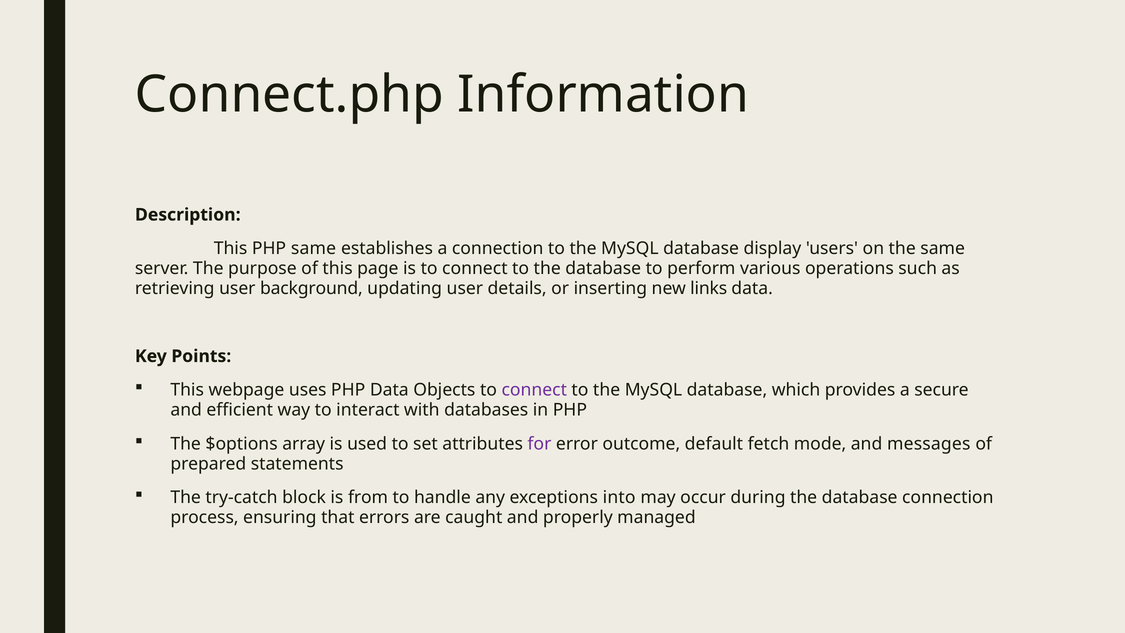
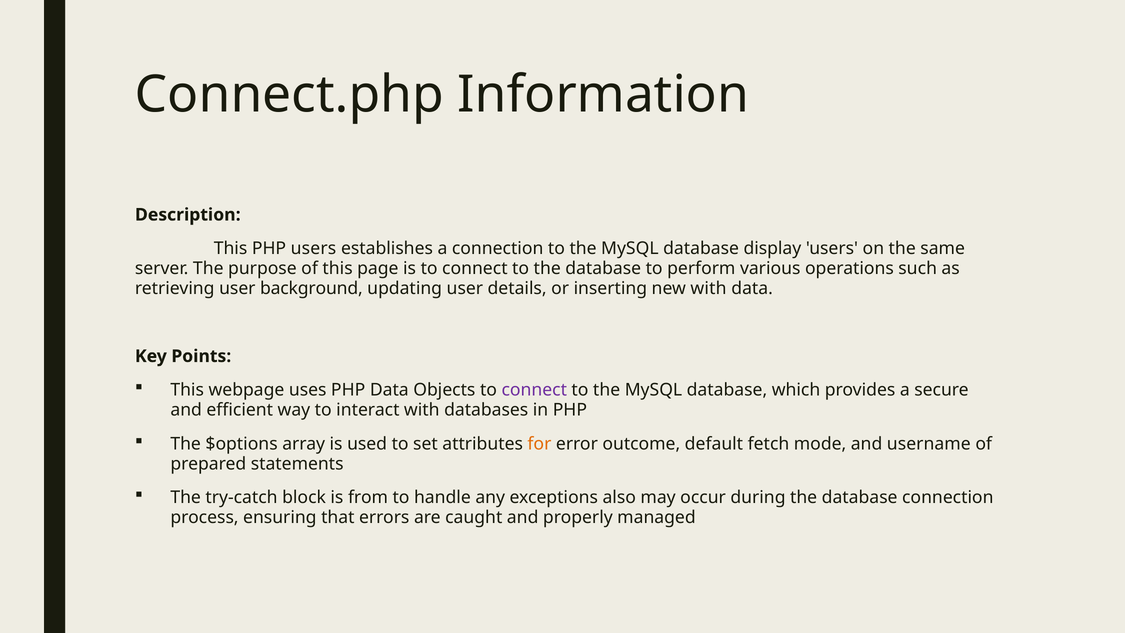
PHP same: same -> users (313, 249)
new links: links -> with (708, 288)
for colour: purple -> orange (539, 444)
messages: messages -> username (929, 444)
into: into -> also (619, 498)
